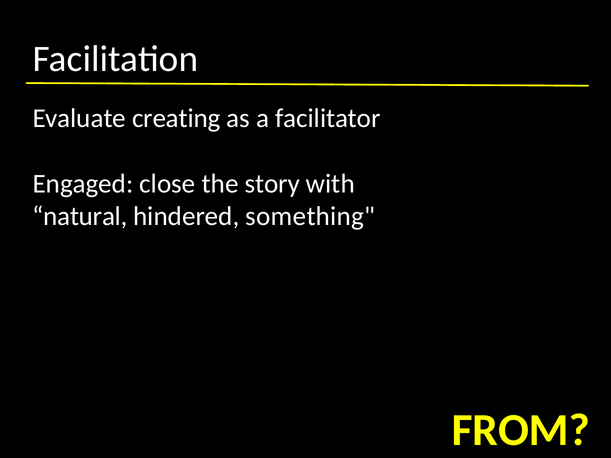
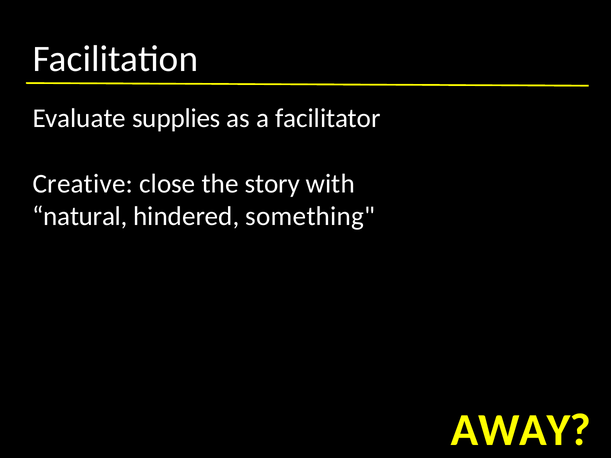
creating: creating -> supplies (176, 119)
Engaged: Engaged -> Creative (83, 184)
FROM: FROM -> AWAY (521, 430)
